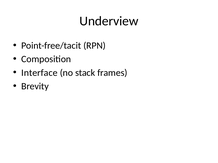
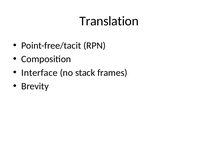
Underview: Underview -> Translation (109, 21)
